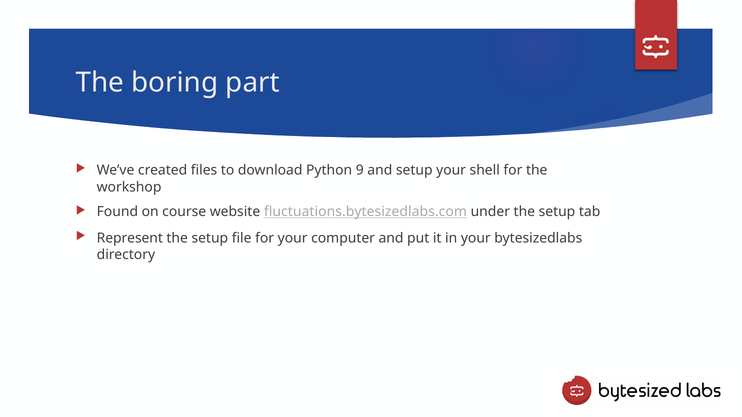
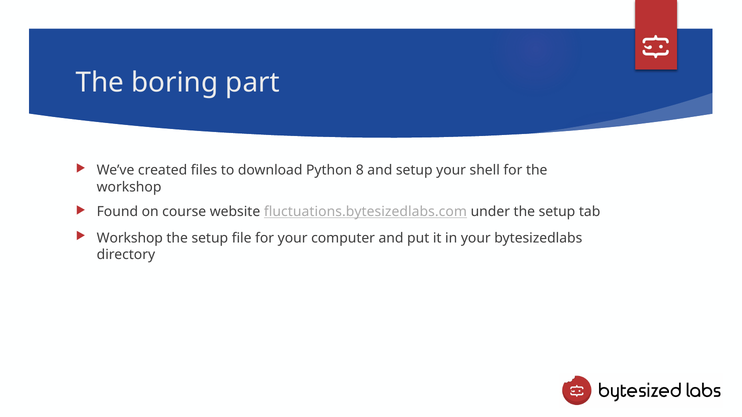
9: 9 -> 8 (360, 171)
Represent: Represent -> Workshop (130, 238)
